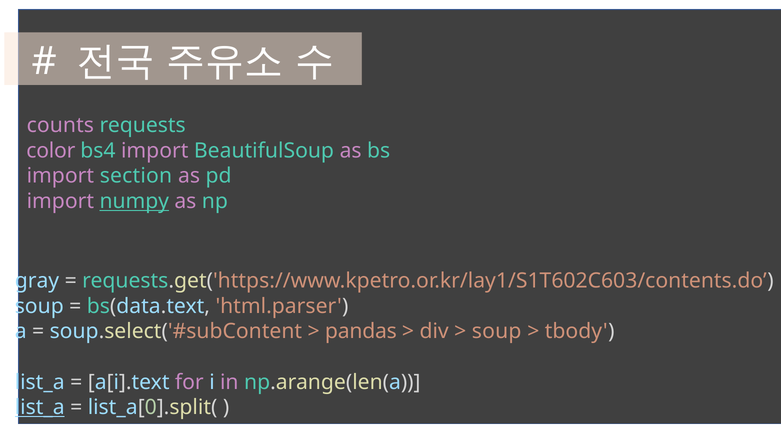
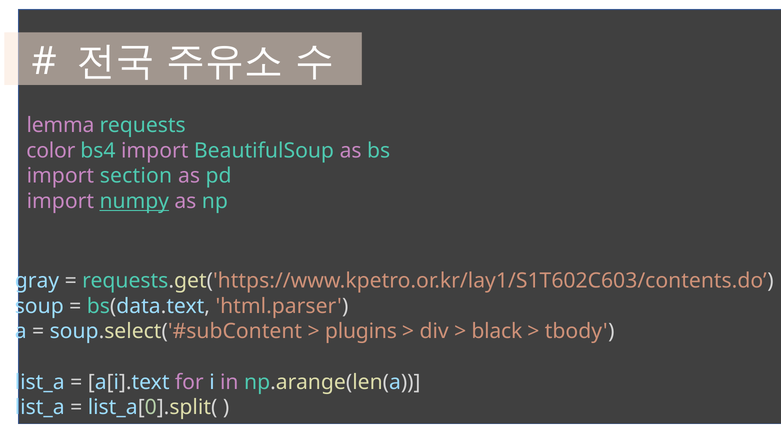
counts: counts -> lemma (60, 125)
pandas: pandas -> plugins (361, 332)
soup: soup -> black (497, 332)
list_a underline: present -> none (40, 408)
